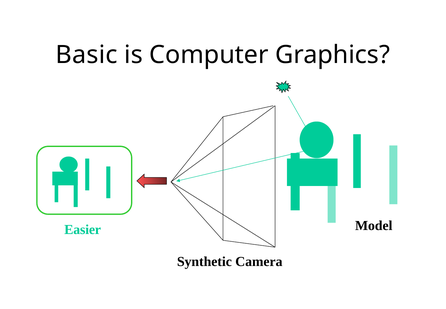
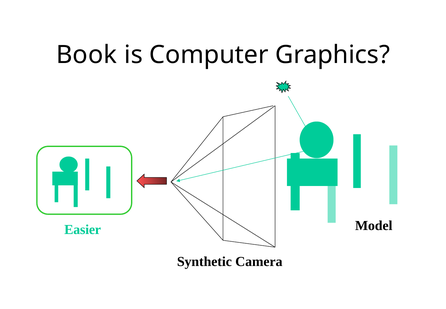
Basic: Basic -> Book (87, 55)
